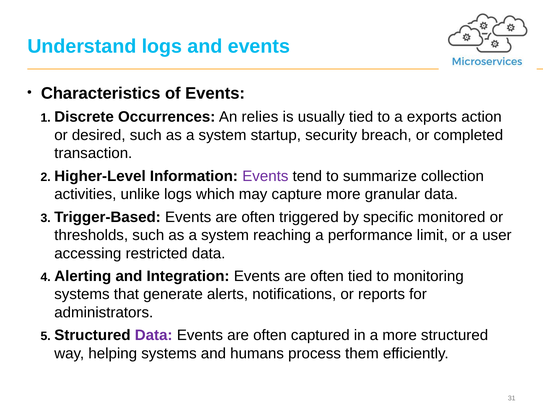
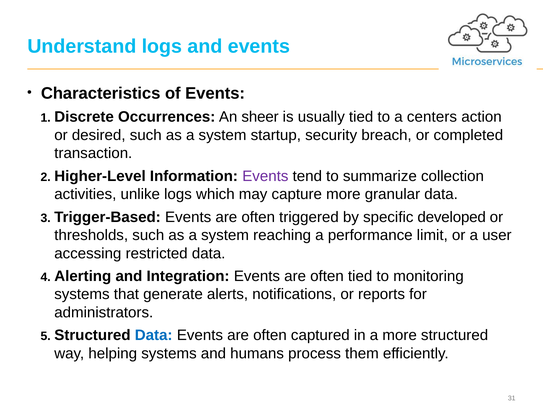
relies: relies -> sheer (260, 117)
exports: exports -> centers (432, 117)
monitored: monitored -> developed (452, 217)
Data colour: purple -> blue (154, 335)
